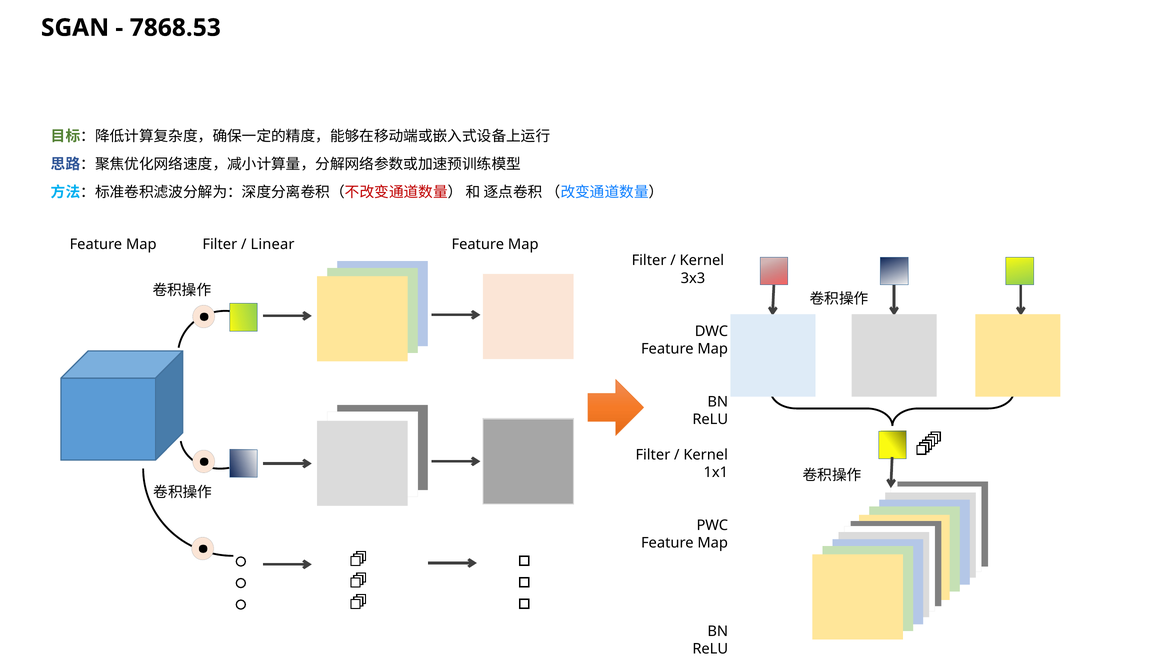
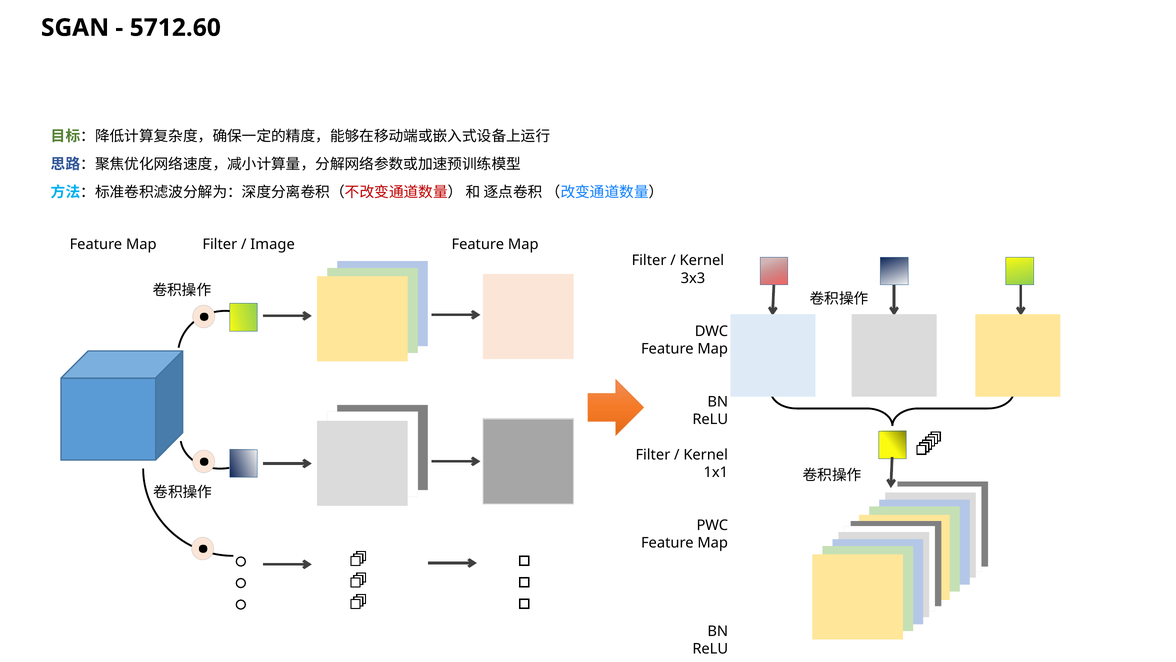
7868.53: 7868.53 -> 5712.60 (175, 28)
Linear: Linear -> Image (273, 244)
